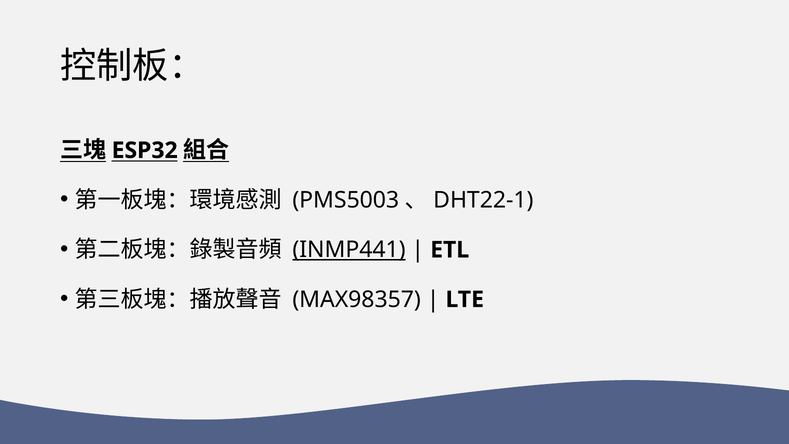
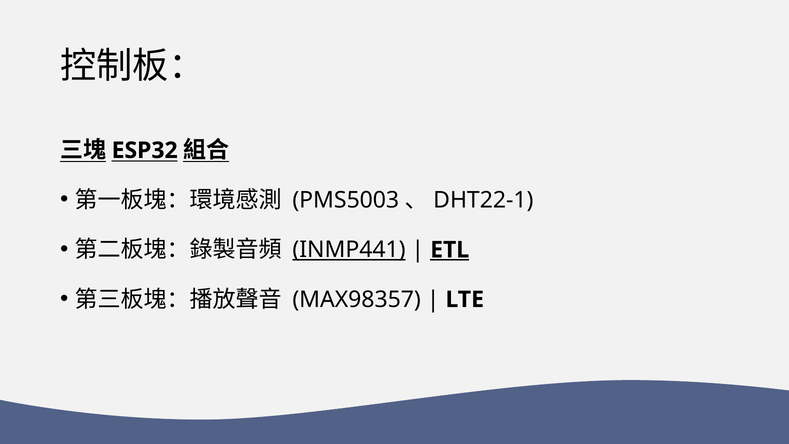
ETL underline: none -> present (450, 250)
